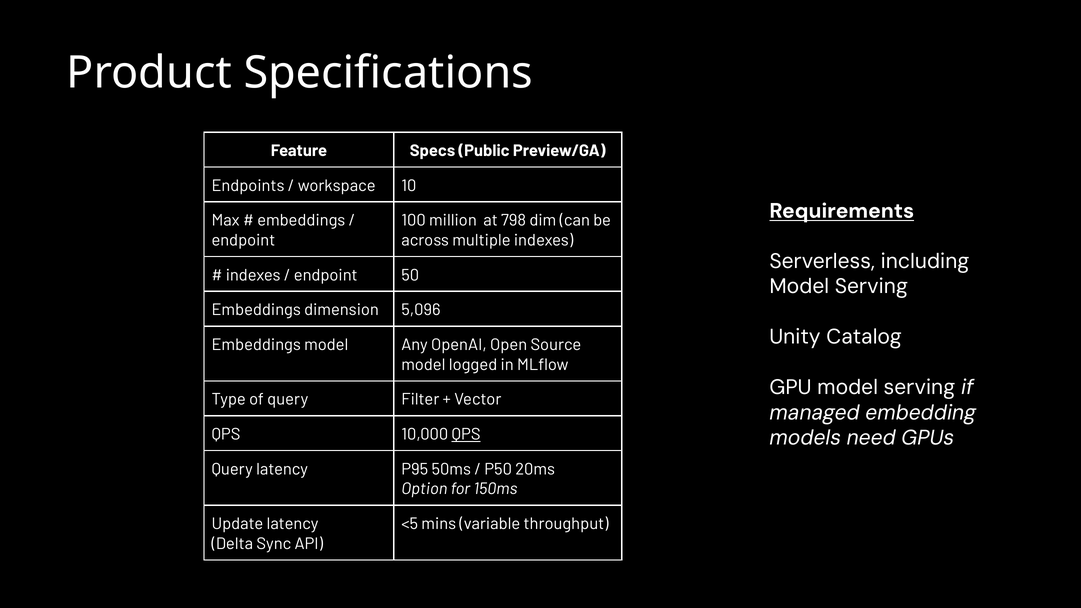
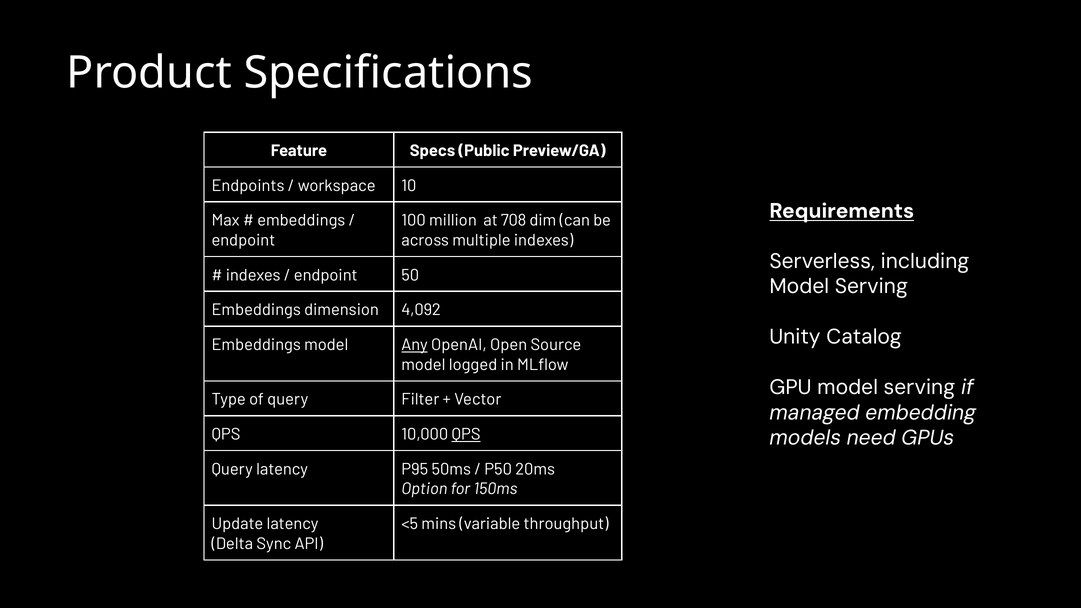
798: 798 -> 708 (514, 220)
5,096: 5,096 -> 4,092 (421, 310)
Any underline: none -> present (415, 345)
